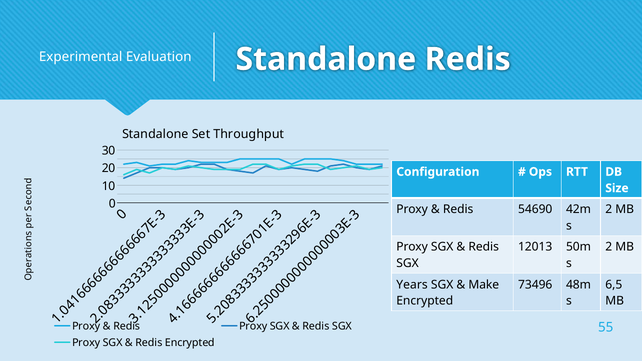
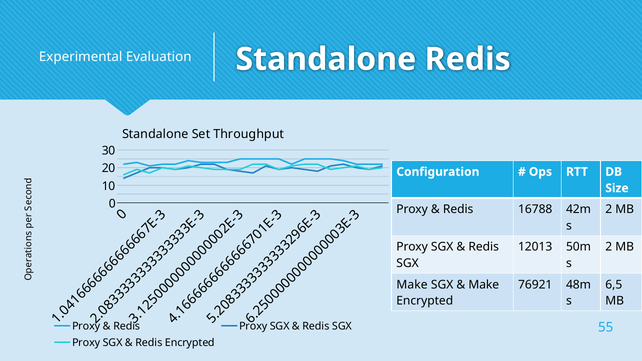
54690: 54690 -> 16788 (535, 209)
Years: Years -> Make (412, 285)
73496: 73496 -> 76921 (535, 285)
